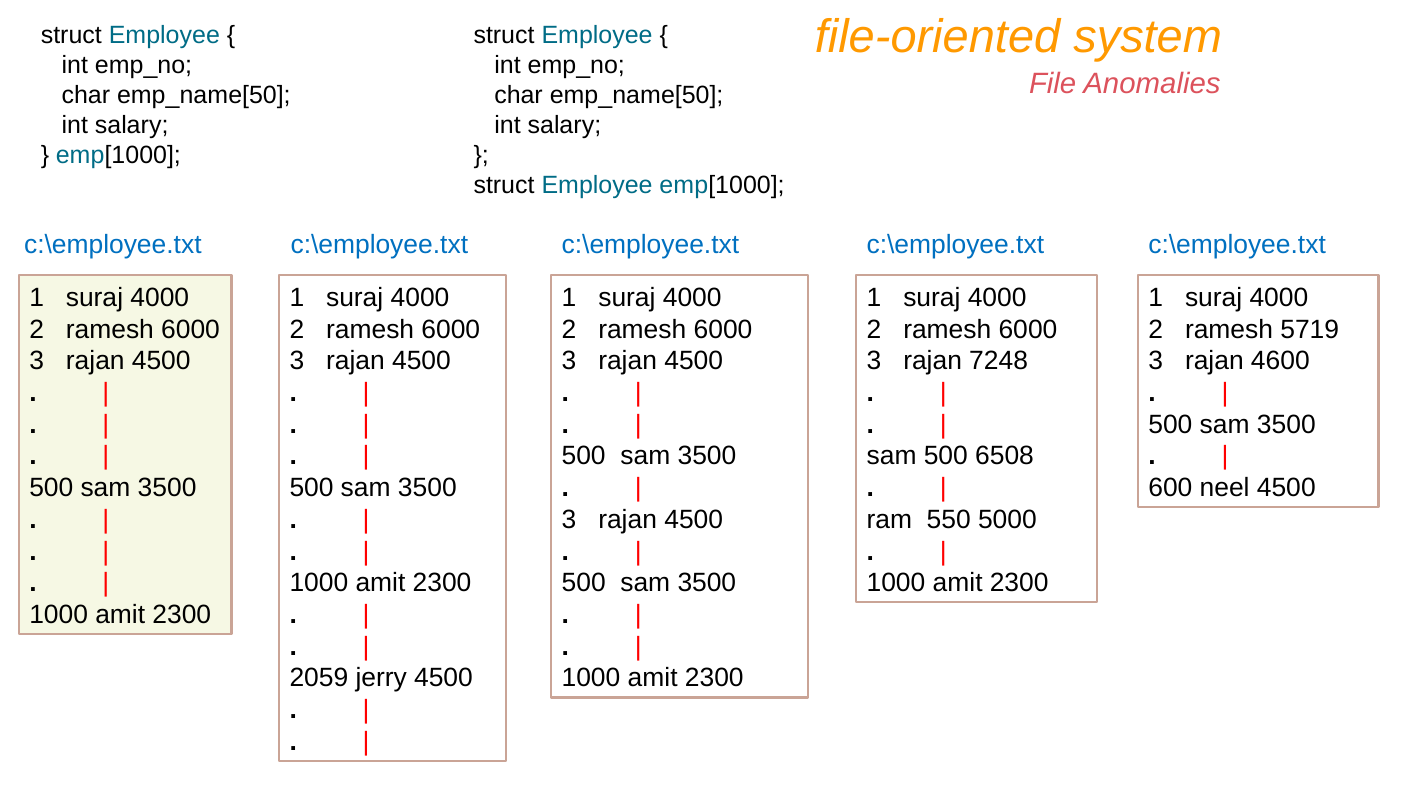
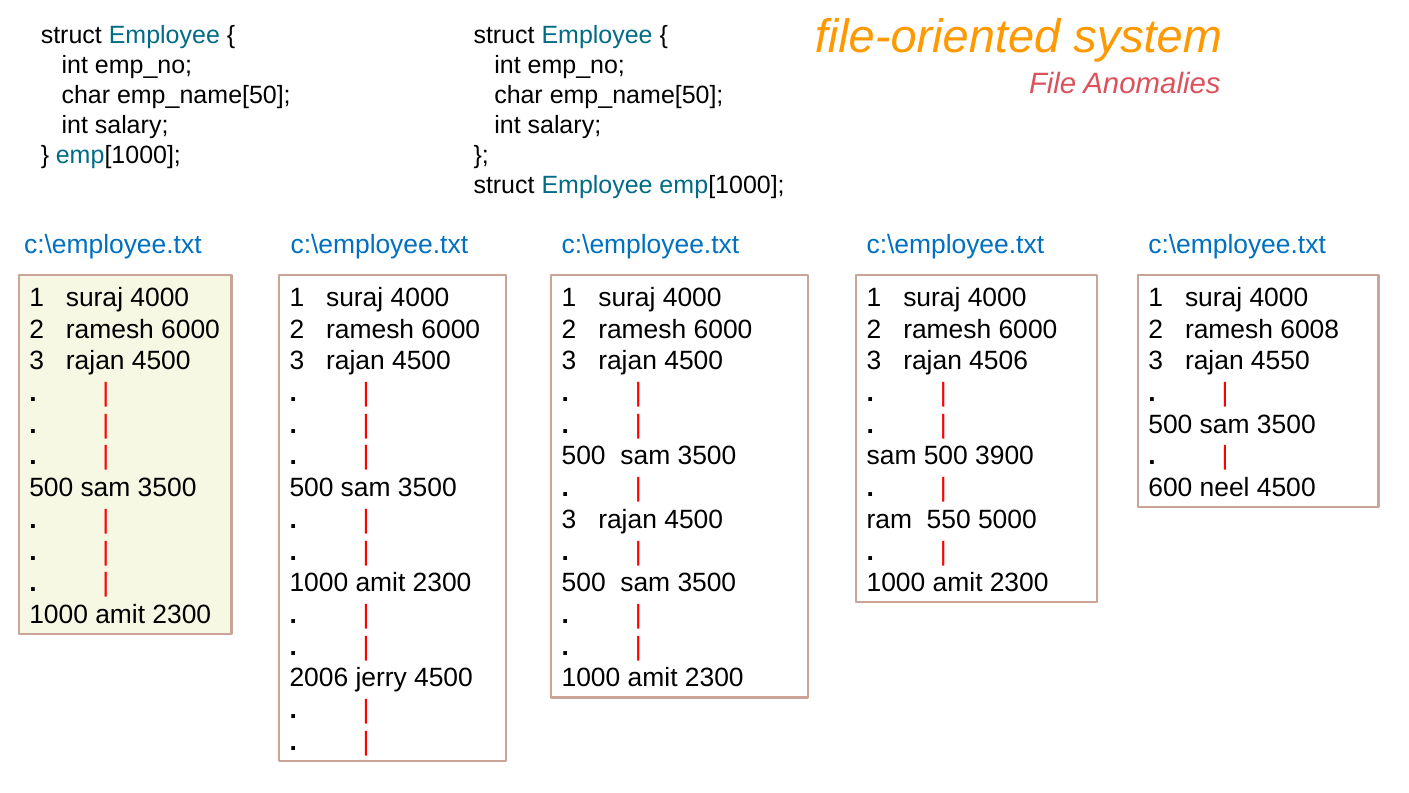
5719: 5719 -> 6008 (1310, 329)
7248: 7248 -> 4506 (999, 361)
4600: 4600 -> 4550 (1280, 361)
6508: 6508 -> 3900 (1005, 456)
2059: 2059 -> 2006 (319, 678)
